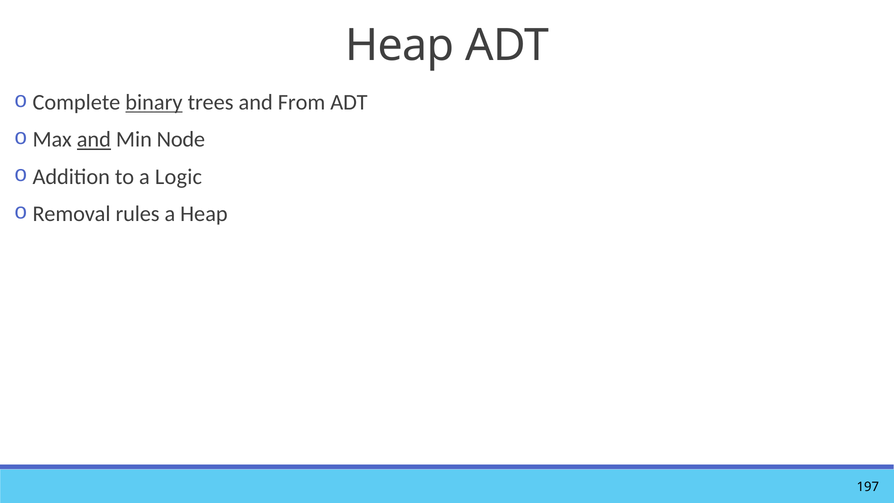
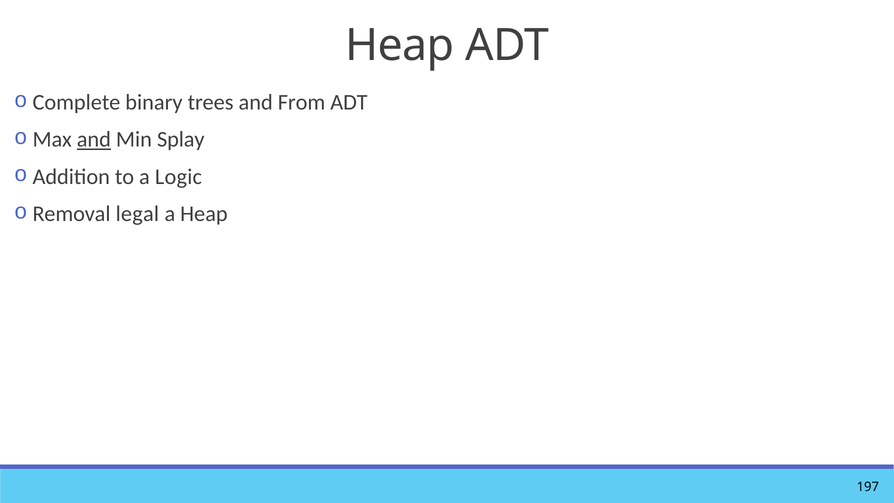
binary underline: present -> none (154, 102)
Node: Node -> Splay (181, 140)
rules: rules -> legal (137, 214)
